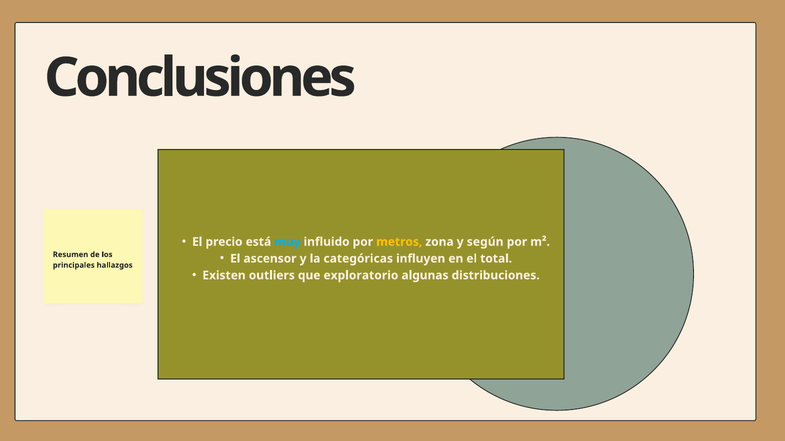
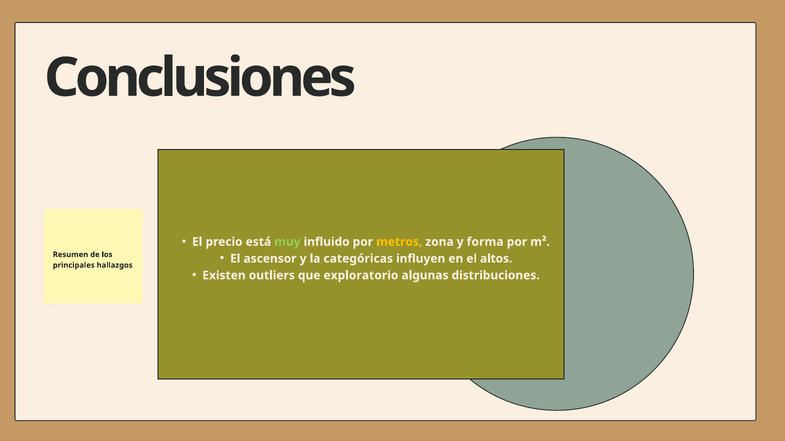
muy colour: light blue -> light green (287, 242)
según: según -> forma (485, 242)
total: total -> altos (496, 259)
